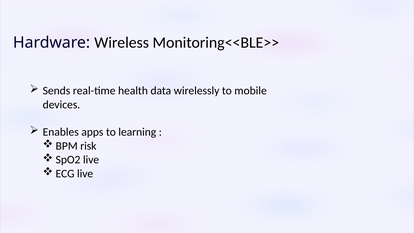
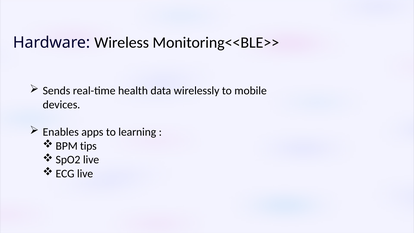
risk: risk -> tips (88, 146)
